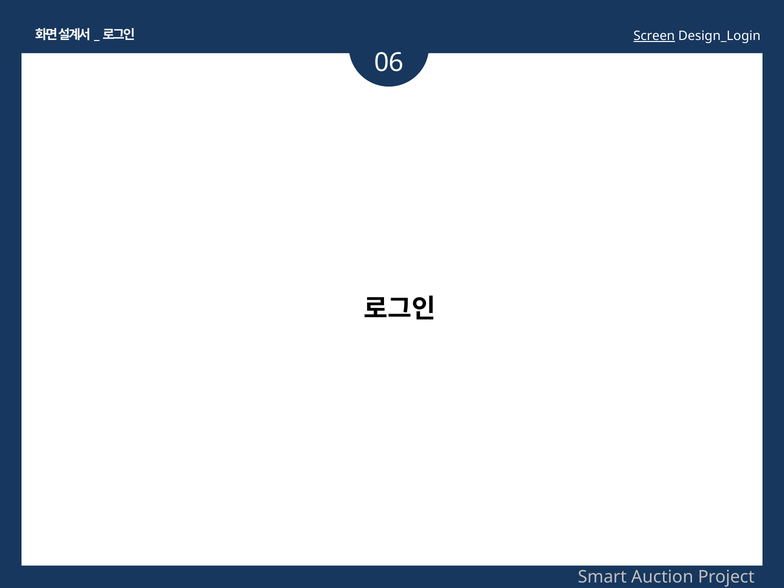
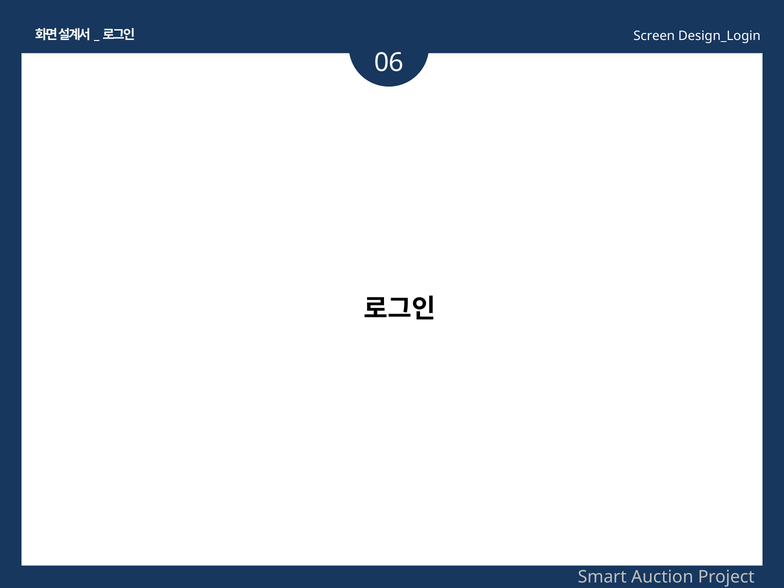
Screen underline: present -> none (654, 36)
